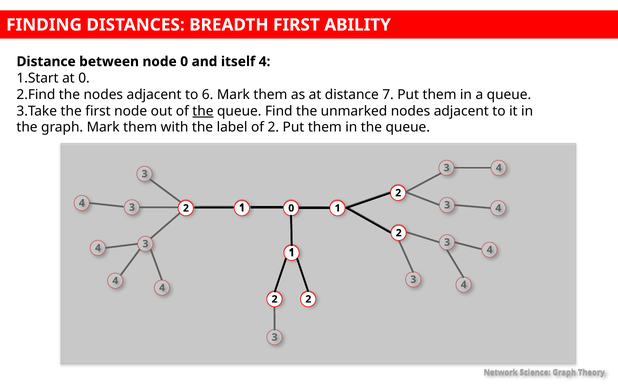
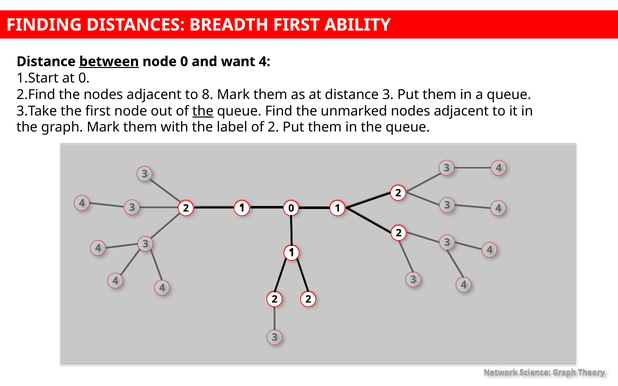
between underline: none -> present (109, 62)
itself: itself -> want (238, 62)
6: 6 -> 8 (208, 95)
distance 7: 7 -> 3 (388, 95)
